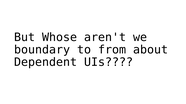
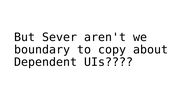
Whose: Whose -> Sever (60, 37)
from: from -> copy (112, 50)
